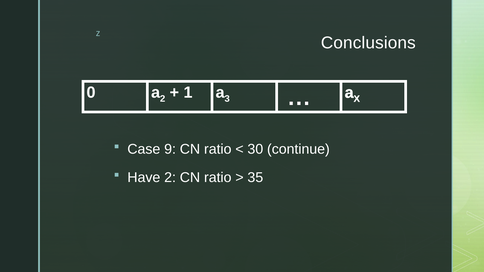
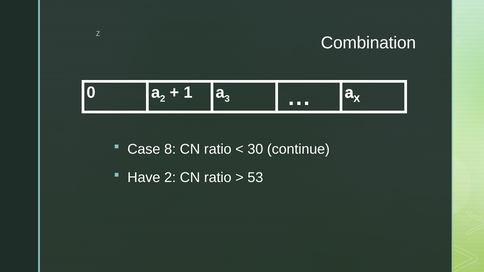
Conclusions: Conclusions -> Combination (368, 43)
9: 9 -> 8 (170, 149)
35: 35 -> 53 (255, 178)
